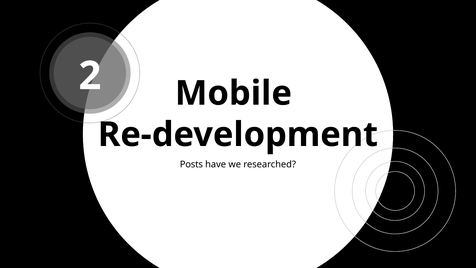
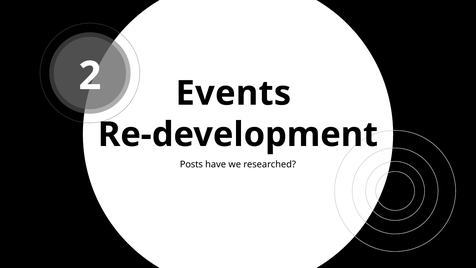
Mobile: Mobile -> Events (233, 93)
